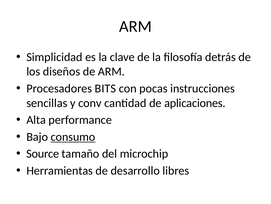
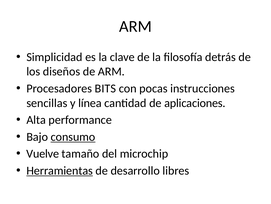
conv: conv -> línea (90, 103)
Source: Source -> Vuelve (43, 153)
Herramientas underline: none -> present (60, 170)
